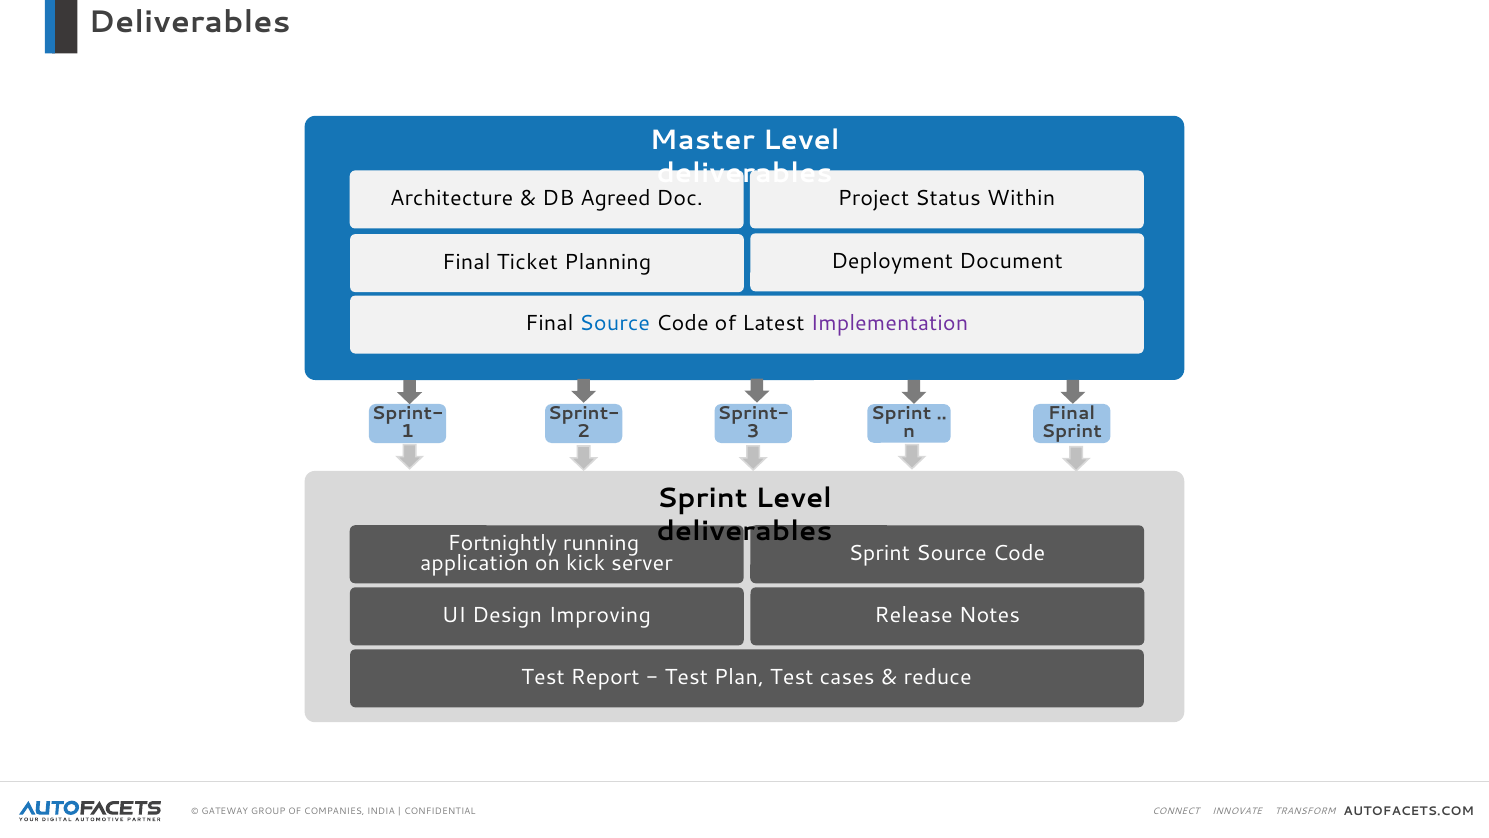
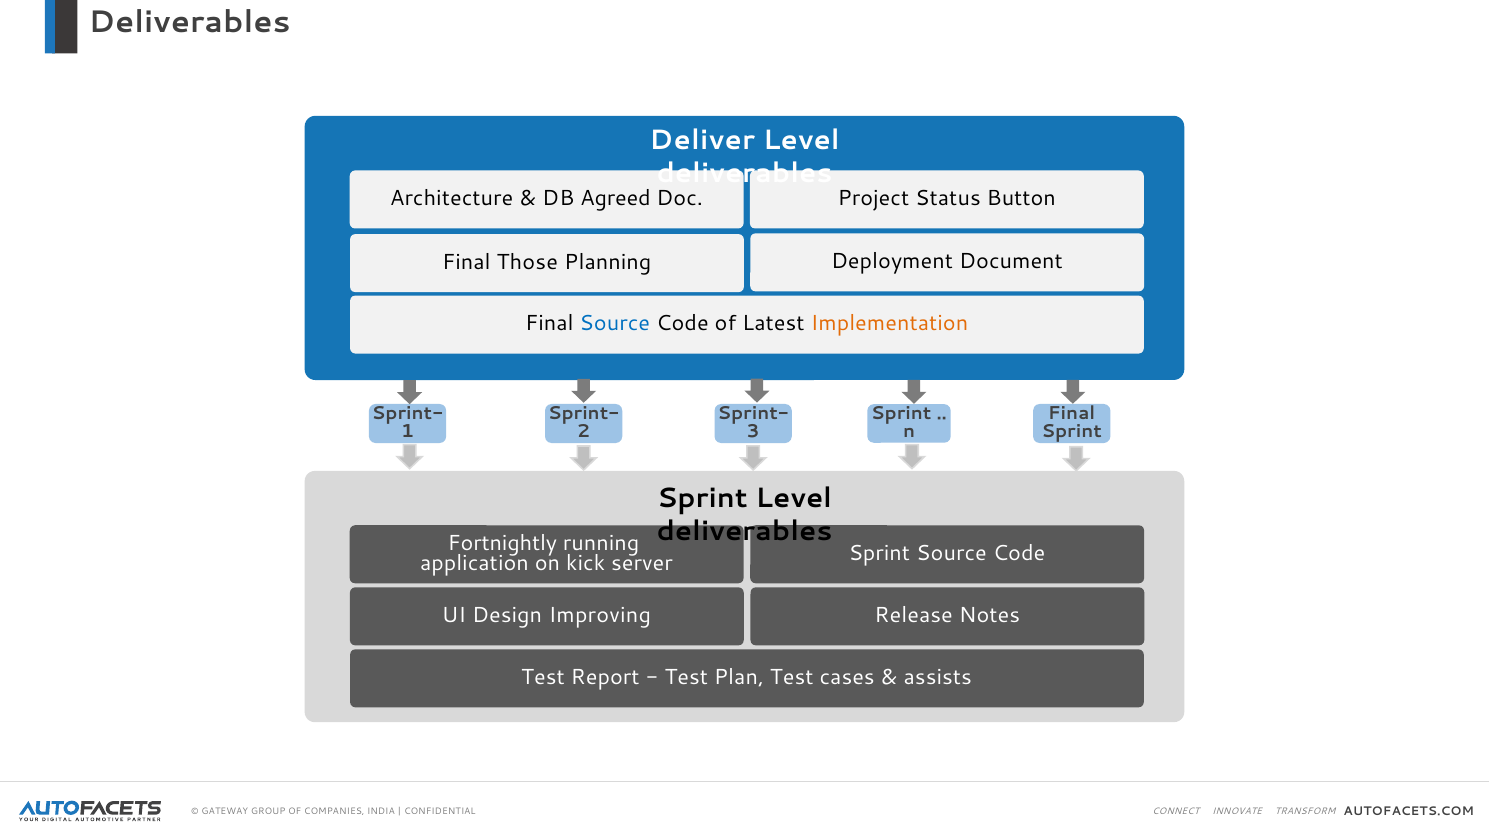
Master: Master -> Deliver (702, 140)
Within: Within -> Button (1021, 198)
Ticket: Ticket -> Those (527, 262)
Implementation colour: purple -> orange (889, 324)
reduce: reduce -> assists (938, 677)
